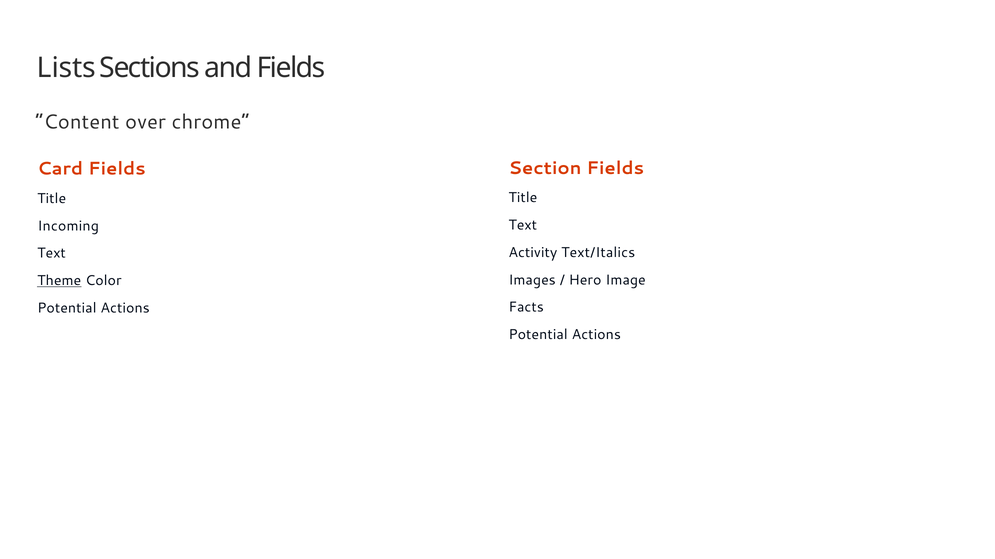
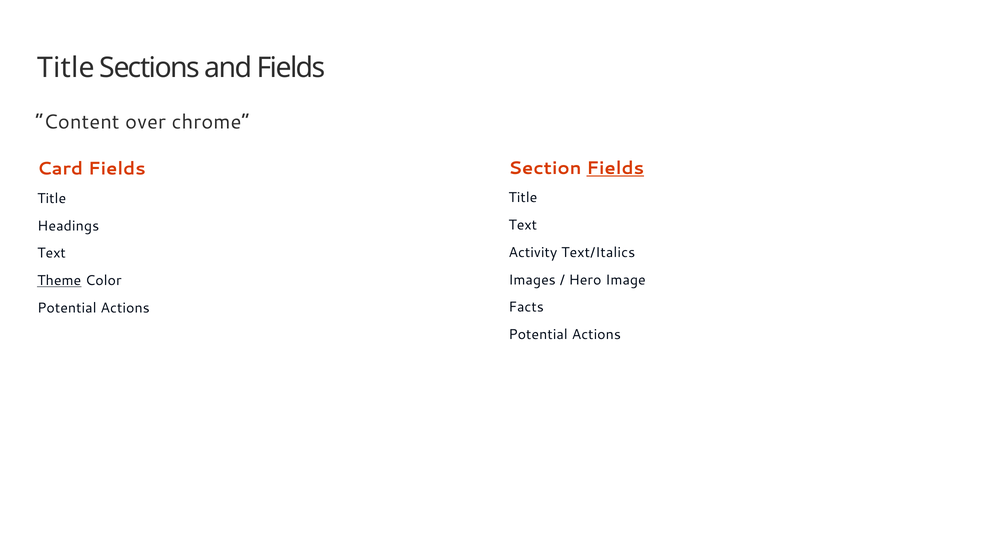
Lists: Lists -> Title (66, 68)
Fields underline: none -> present (615, 168)
Incoming: Incoming -> Headings (68, 226)
